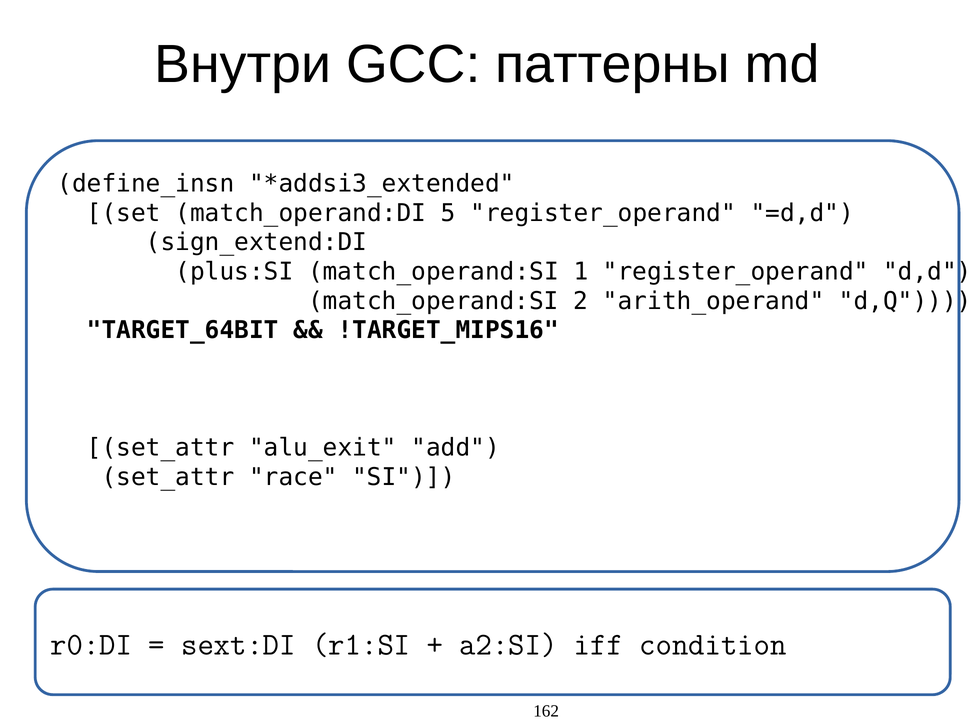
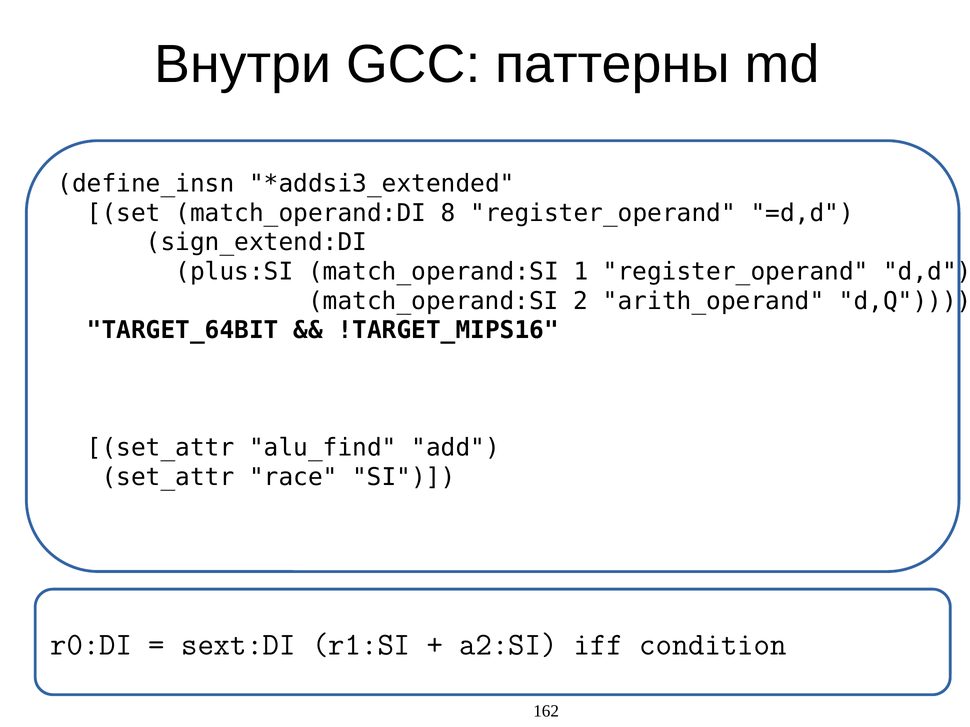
5: 5 -> 8 (448, 213)
alu_exit: alu_exit -> alu_find (323, 448)
